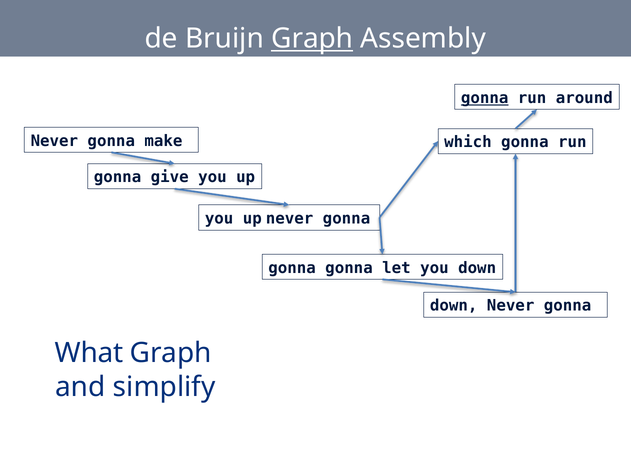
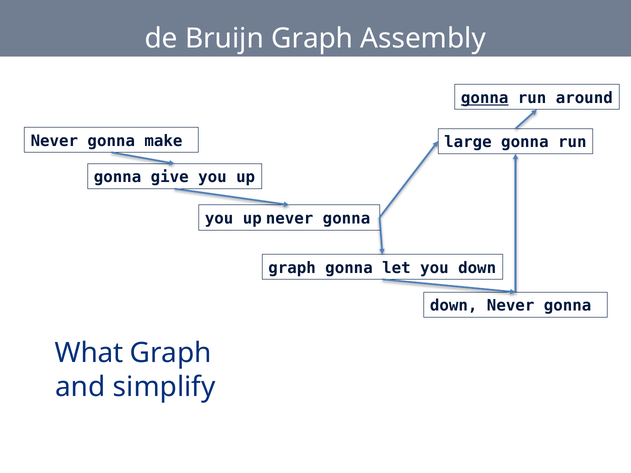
Graph underline: present -> none (312, 39)
which: which -> large (468, 142)
gonna: gonna -> graph (292, 268)
